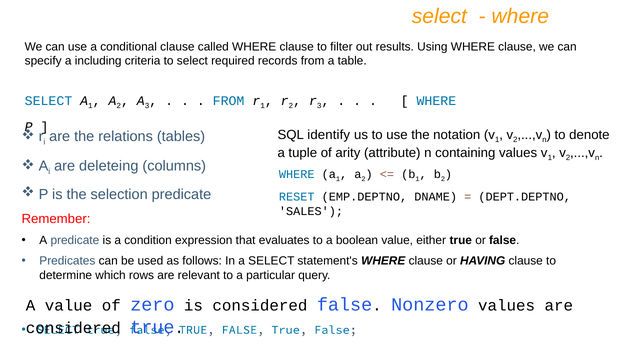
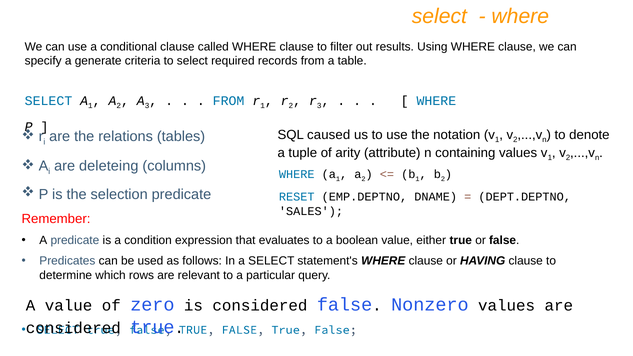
including: including -> generate (98, 61)
identify: identify -> caused (329, 135)
